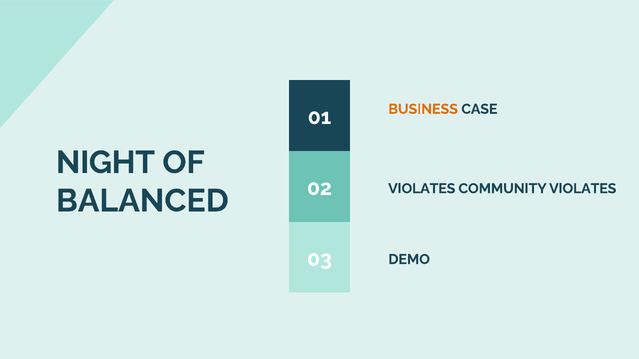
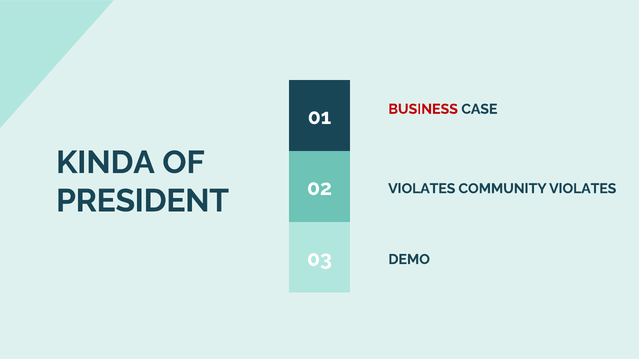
BUSINESS colour: orange -> red (423, 109)
NIGHT: NIGHT -> KINDA (105, 163)
BALANCED: BALANCED -> PRESIDENT (143, 201)
